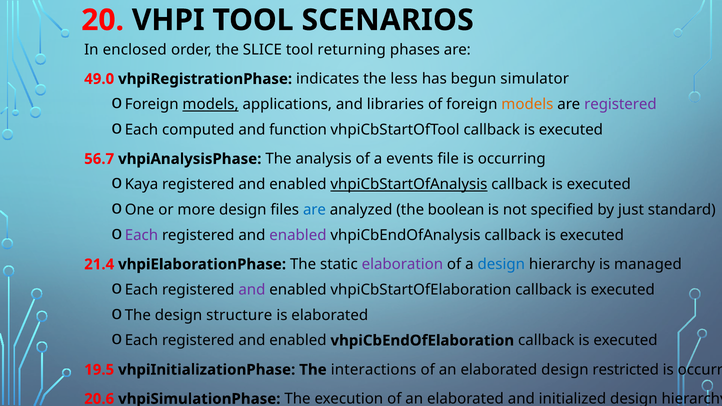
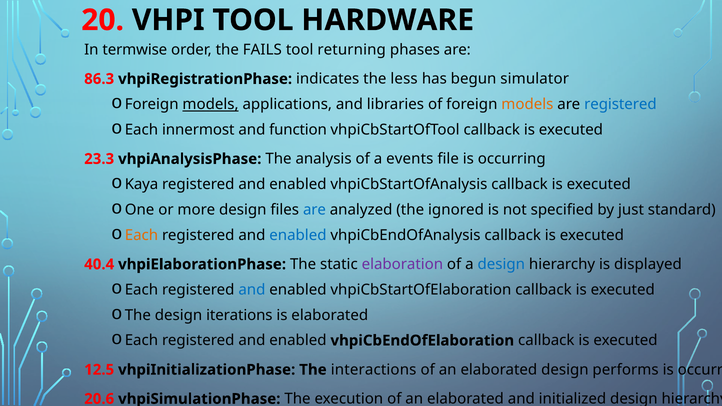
SCENARIOS: SCENARIOS -> HARDWARE (388, 20)
enclosed: enclosed -> termwise (135, 50)
SLICE: SLICE -> FAILS (262, 50)
49.0: 49.0 -> 86.3 (99, 79)
registered colour: purple -> blue (620, 104)
computed: computed -> innermost (198, 130)
56.7: 56.7 -> 23.3 (99, 159)
vhpiCbStartOfAnalysis underline: present -> none (409, 184)
boolean: boolean -> ignored (456, 210)
Each colour: purple -> orange (141, 235)
enabled colour: purple -> blue (298, 235)
21.4: 21.4 -> 40.4 (99, 264)
managed: managed -> displayed (648, 264)
and colour: purple -> blue (252, 290)
structure: structure -> iterations (239, 315)
19.5: 19.5 -> 12.5 (99, 370)
restricted: restricted -> performs (626, 370)
